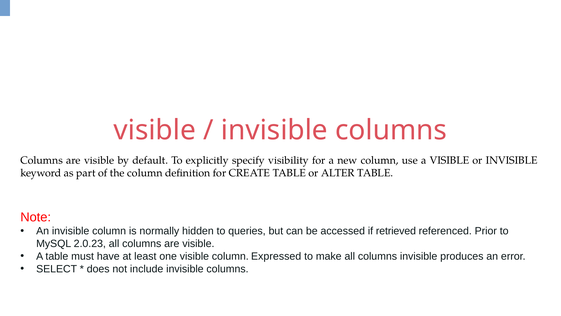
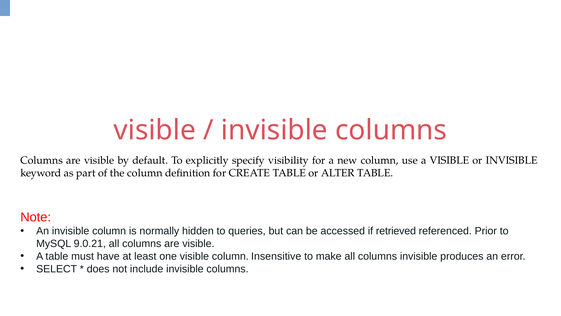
2.0.23: 2.0.23 -> 9.0.21 (90, 243)
Expressed: Expressed -> Insensitive (276, 256)
